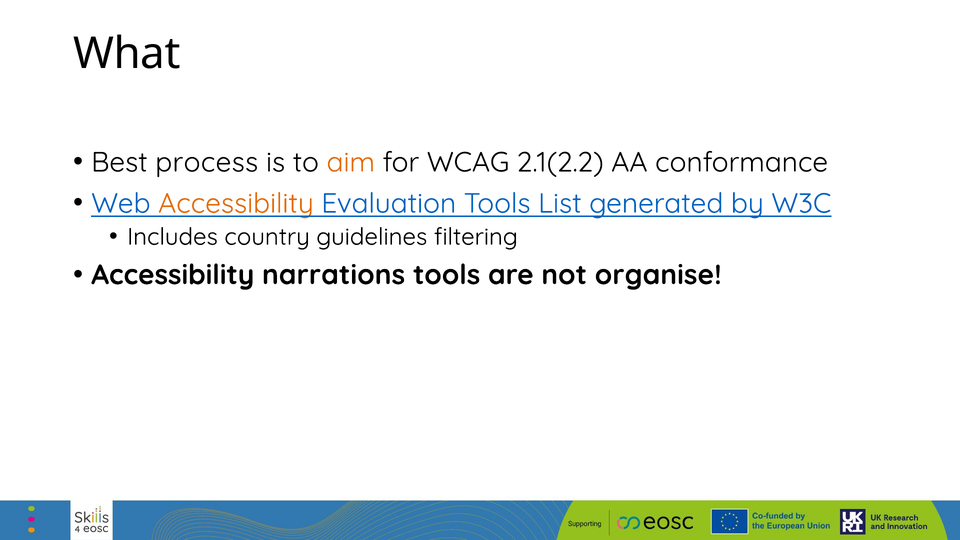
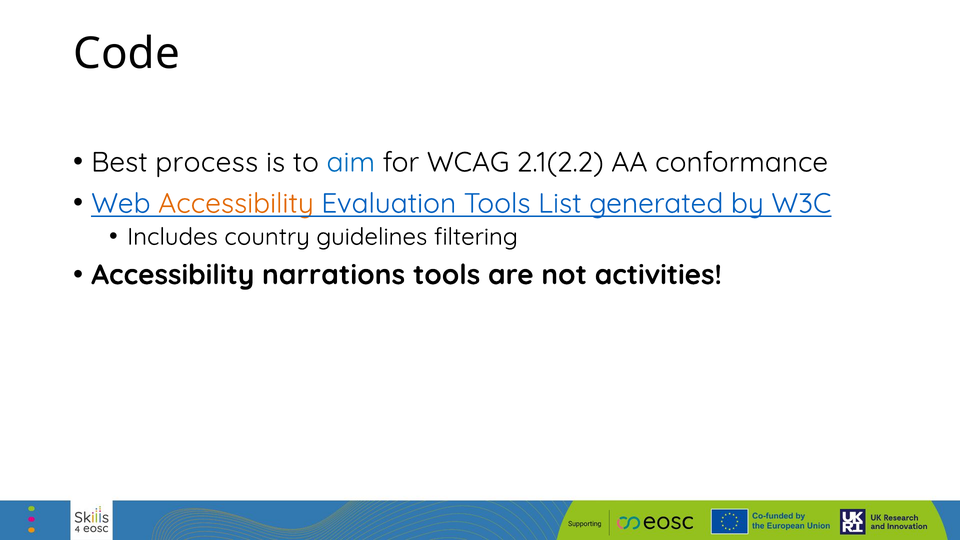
What: What -> Code (127, 53)
aim colour: orange -> blue (351, 162)
organise: organise -> activities (658, 275)
